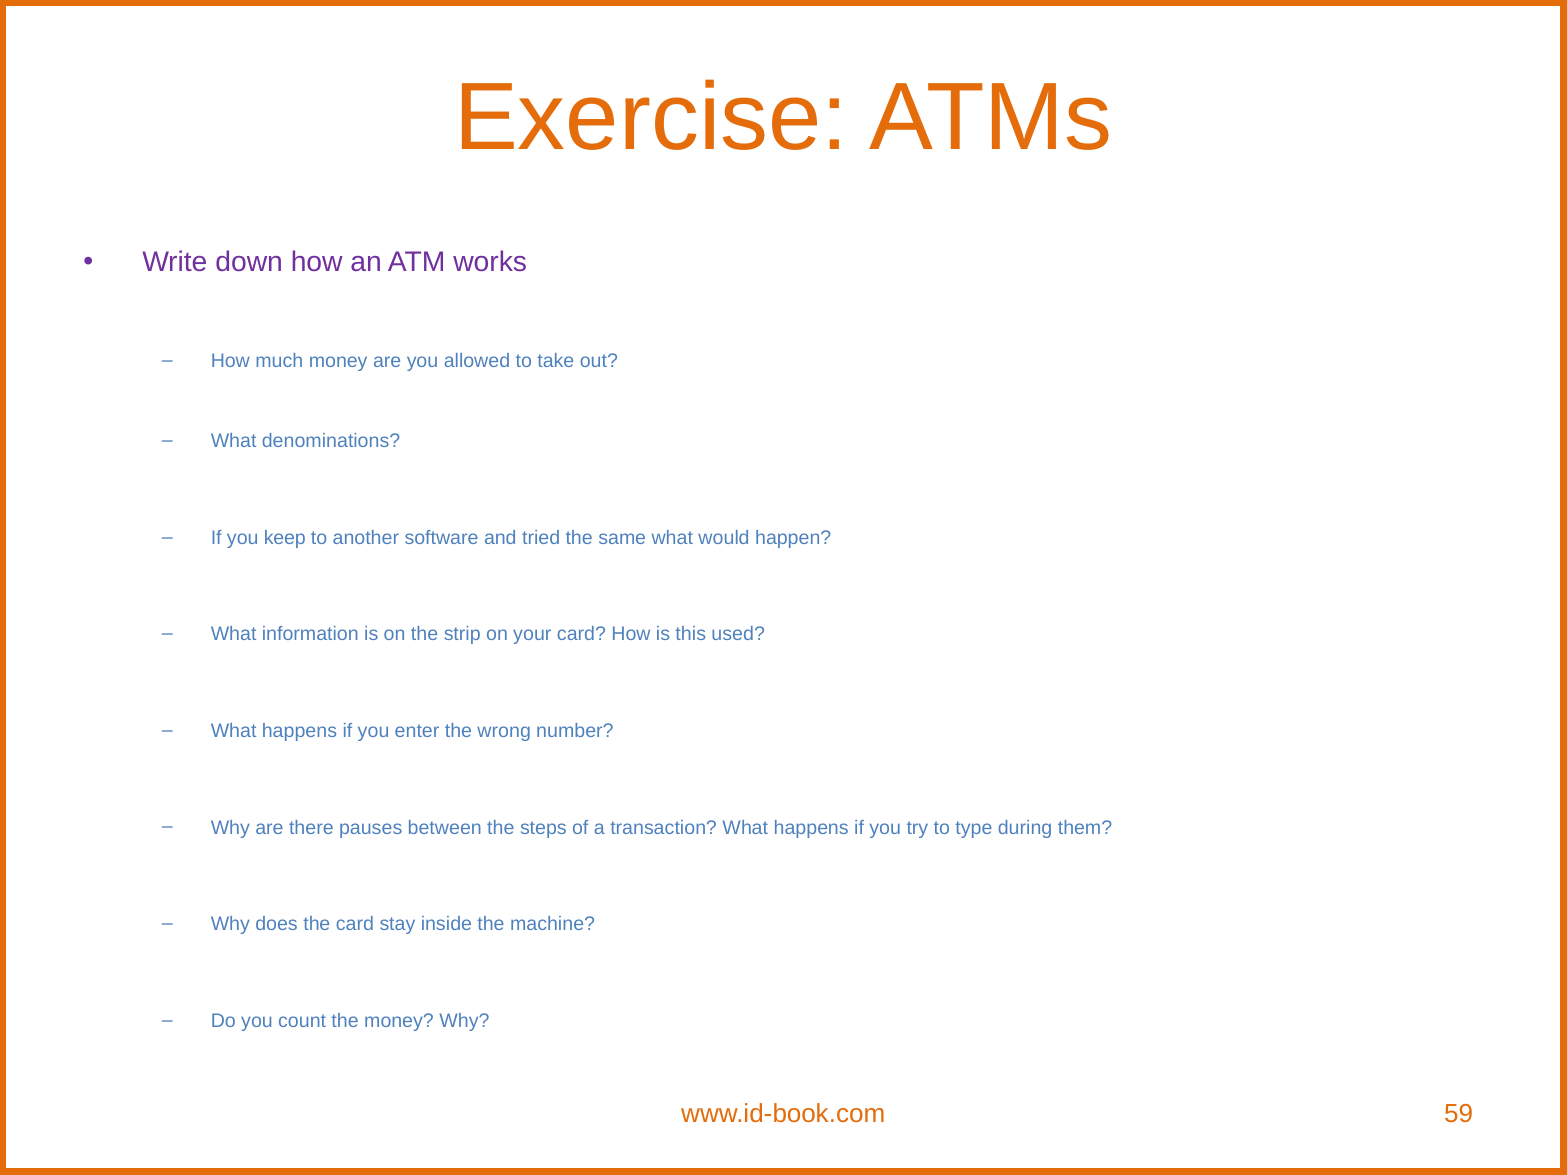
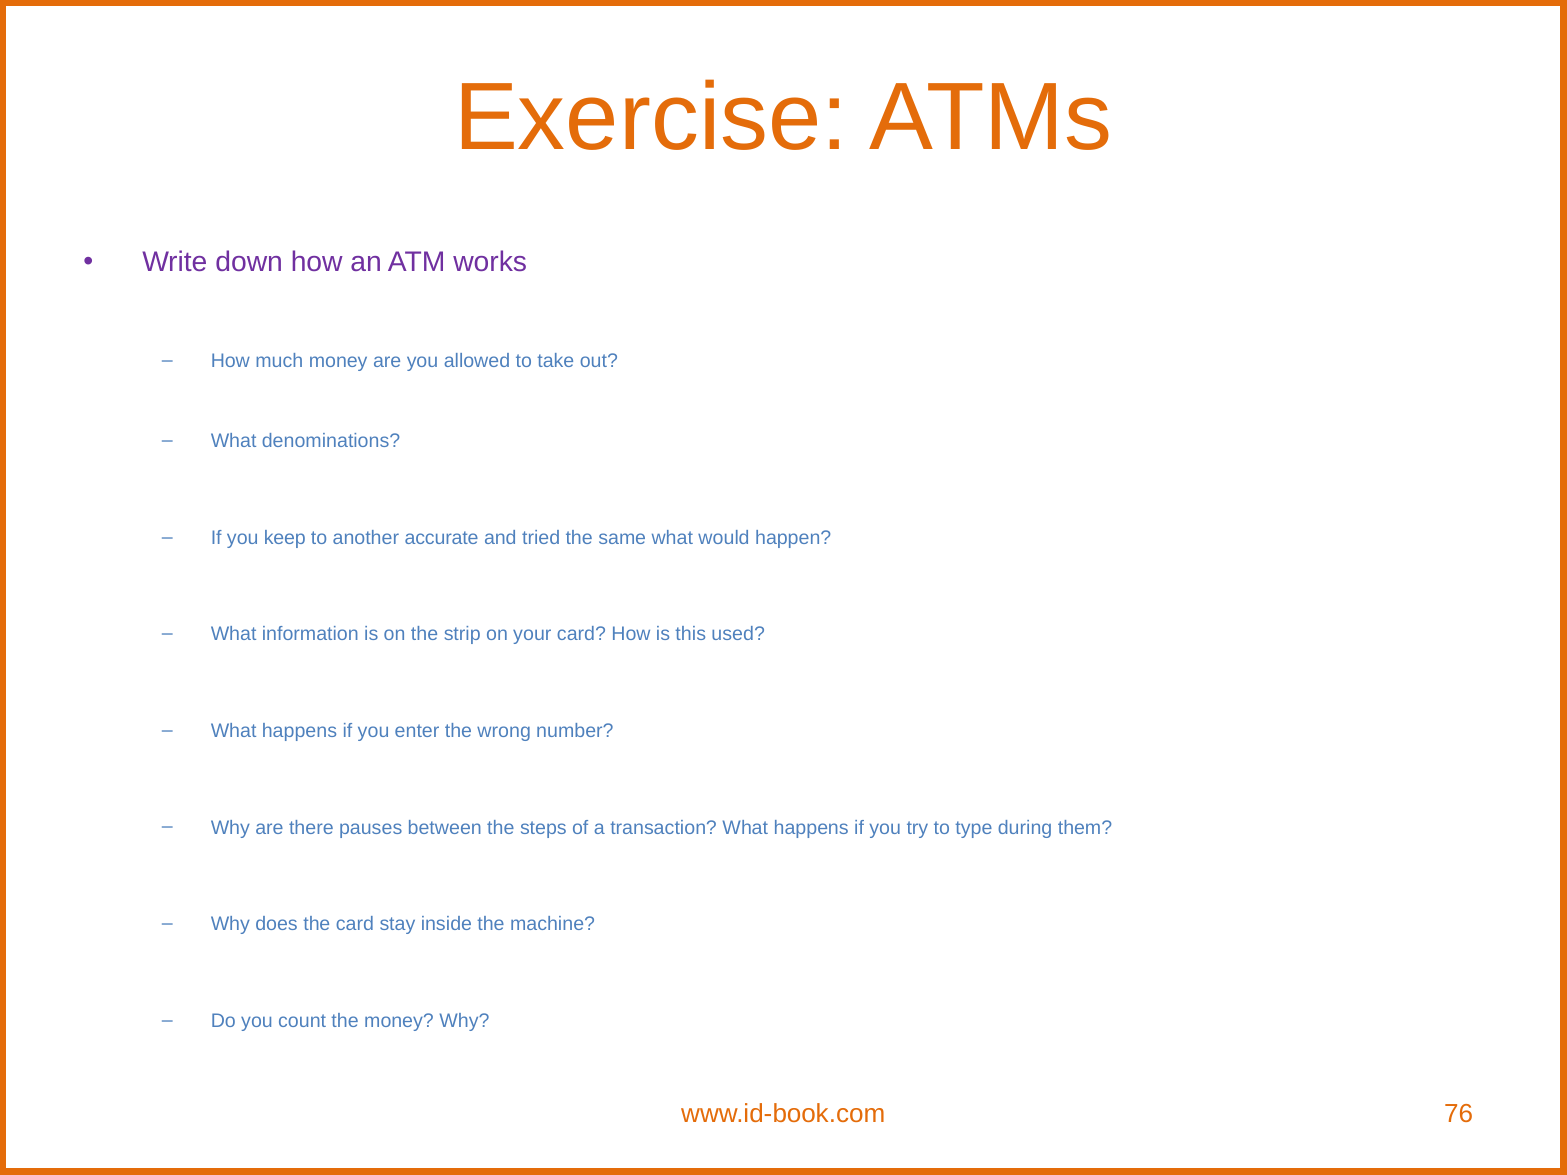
software: software -> accurate (442, 538)
59: 59 -> 76 (1459, 1115)
